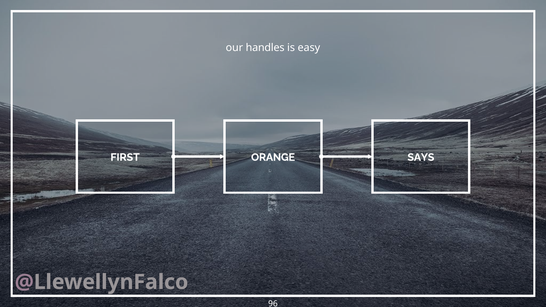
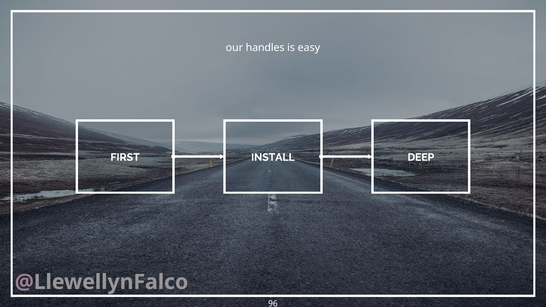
ORANGE: ORANGE -> INSTALL (273, 157)
SAYS: SAYS -> DEEP (421, 157)
